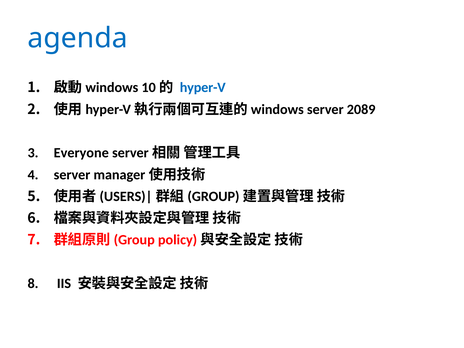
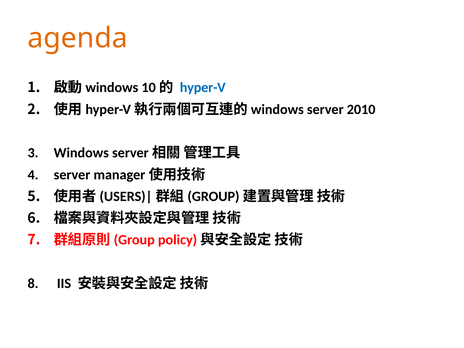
agenda colour: blue -> orange (78, 38)
2089: 2089 -> 2010 (361, 109)
Everyone: Everyone -> Windows (81, 153)
